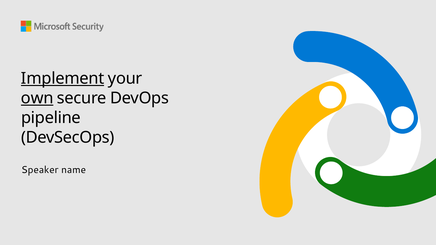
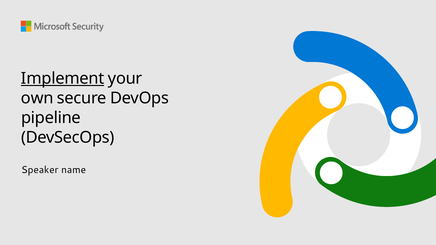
own underline: present -> none (37, 98)
